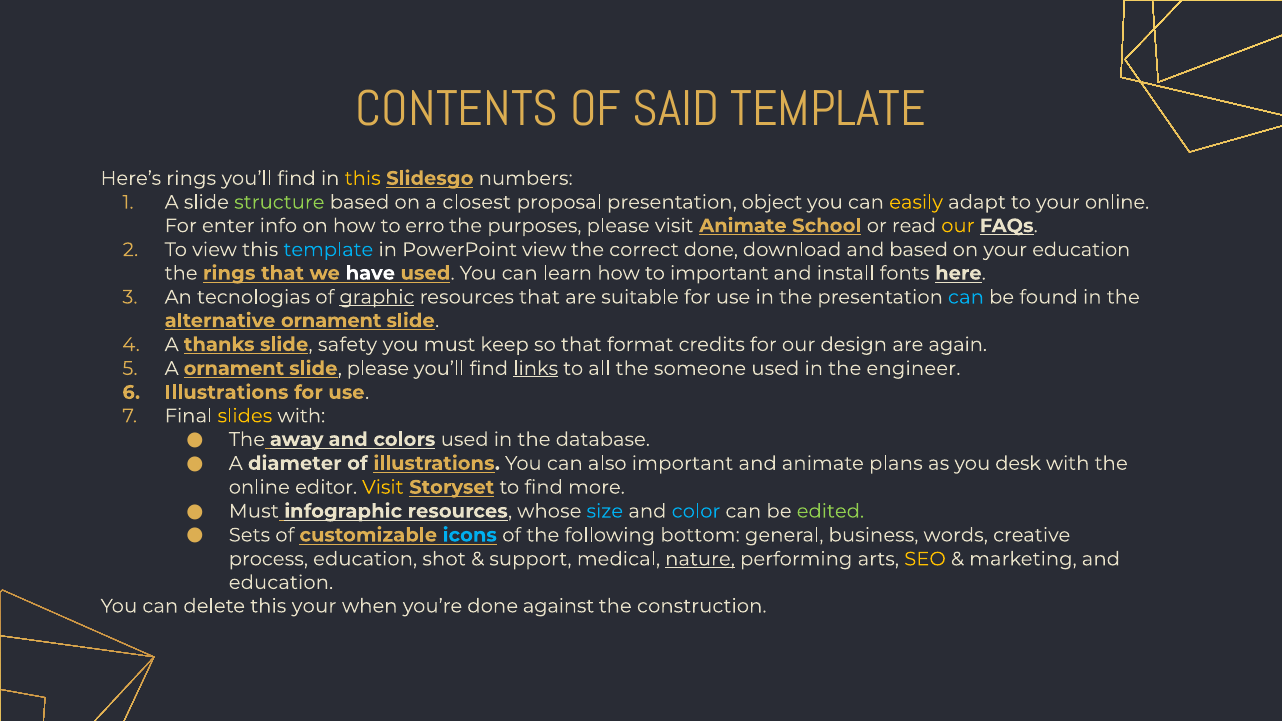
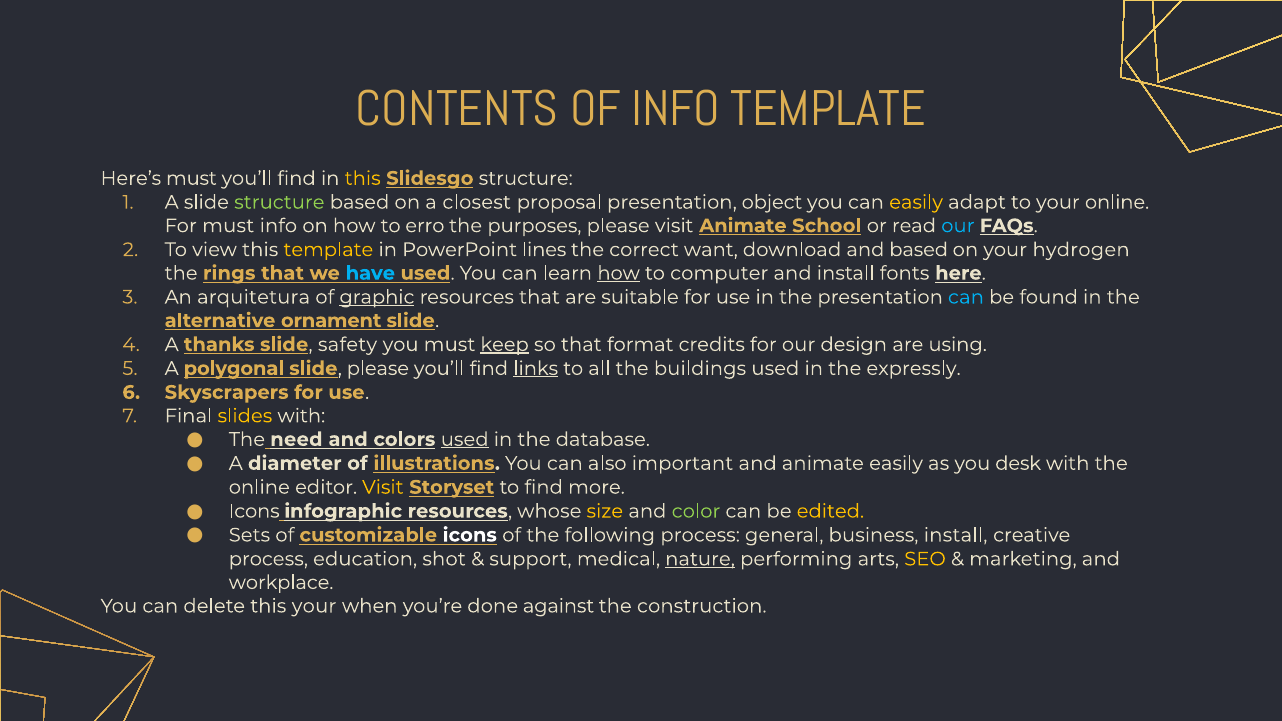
OF SAID: SAID -> INFO (676, 109)
Here’s rings: rings -> must (191, 178)
Slidesgo numbers: numbers -> structure (526, 178)
For enter: enter -> must (228, 226)
our colour: yellow -> light blue (958, 226)
template colour: light blue -> yellow (328, 250)
PowerPoint view: view -> lines (544, 250)
correct done: done -> want (711, 250)
your education: education -> hydrogen (1081, 250)
have colour: white -> light blue (370, 273)
how underline: none -> present (619, 273)
to important: important -> computer (719, 273)
tecnologias: tecnologias -> arquitetura (254, 297)
keep underline: none -> present (505, 345)
again: again -> using (958, 345)
A ornament: ornament -> polygonal (234, 369)
someone: someone -> buildings (700, 369)
engineer: engineer -> expressly (914, 369)
Illustrations: Illustrations -> Skyscrapers (227, 392)
away: away -> need (296, 440)
used underline: none -> present (465, 440)
animate plans: plans -> easily (896, 463)
Must: Must -> Icons (254, 511)
size colour: light blue -> yellow (605, 511)
color colour: light blue -> light green (696, 511)
edited colour: light green -> yellow (830, 511)
icons colour: light blue -> white (470, 535)
following bottom: bottom -> process (700, 535)
business words: words -> install (956, 535)
education: education -> workplace (281, 583)
